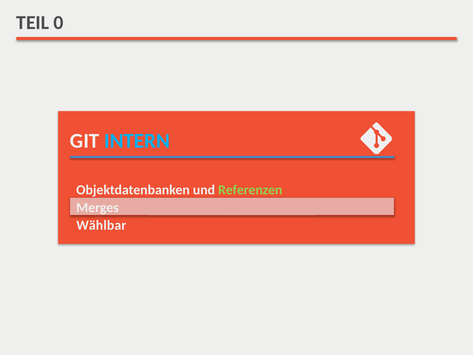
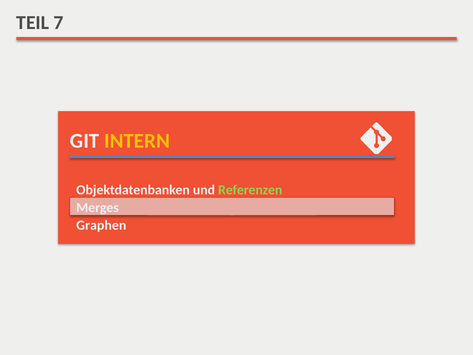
0: 0 -> 7 (59, 23)
INTERN colour: light blue -> yellow (137, 141)
Wählbar: Wählbar -> Graphen (101, 225)
